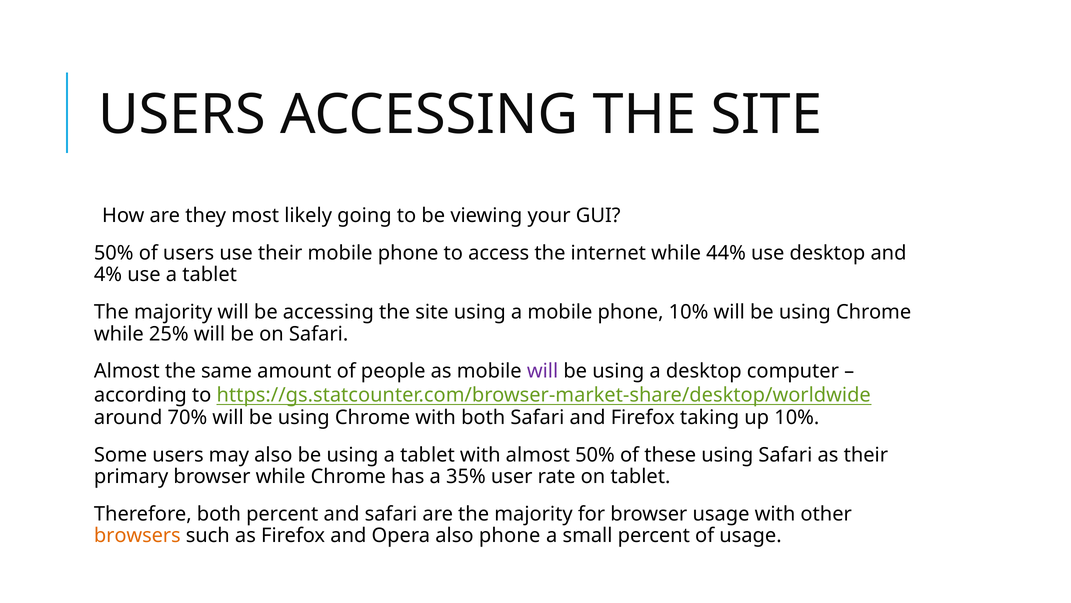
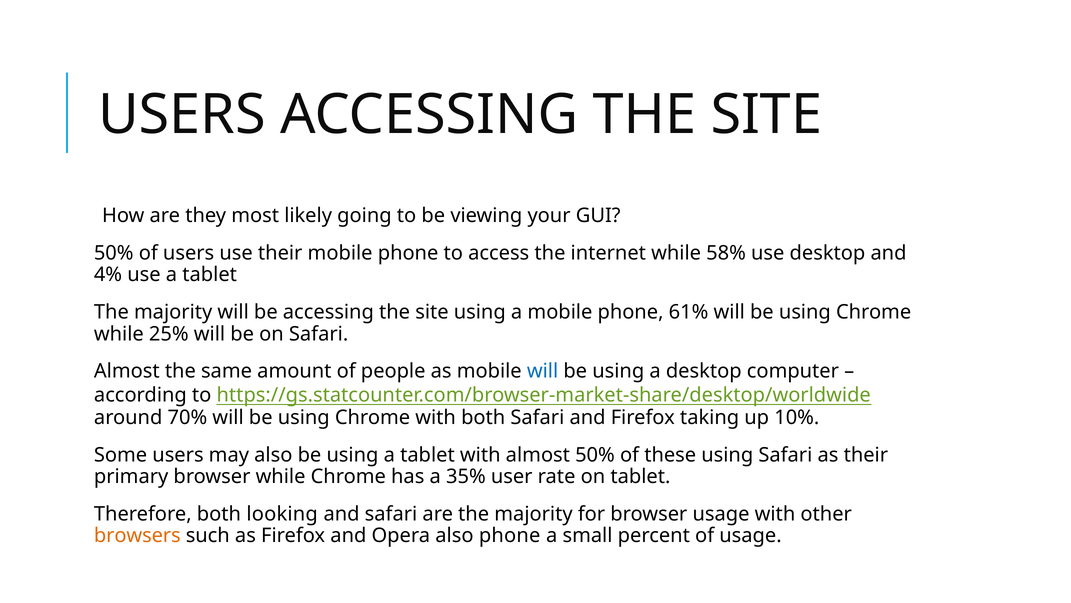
44%: 44% -> 58% (726, 253)
phone 10%: 10% -> 61% (689, 312)
will colour: purple -> blue (543, 371)
both percent: percent -> looking (282, 514)
